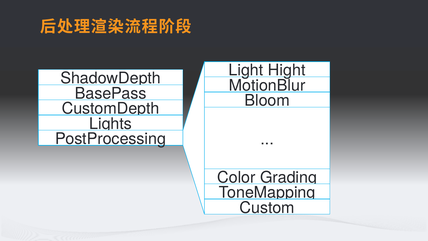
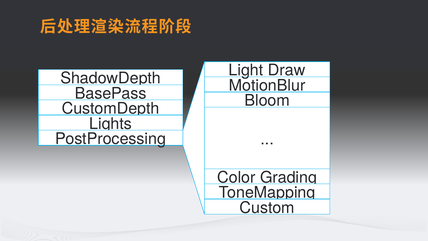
Hight: Hight -> Draw (287, 70)
